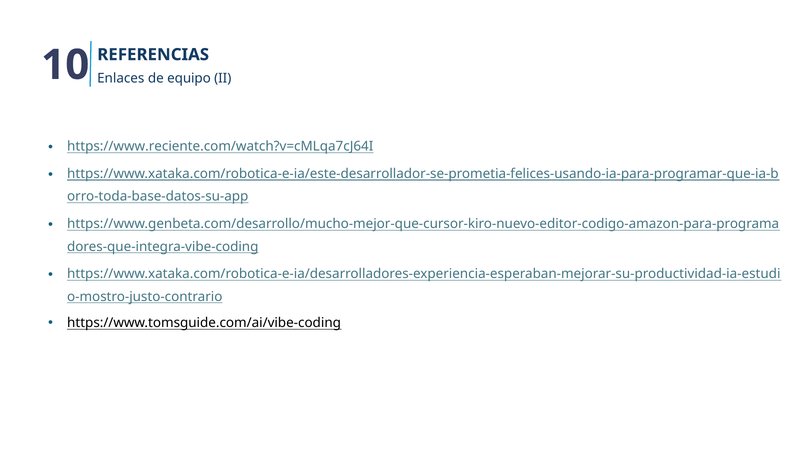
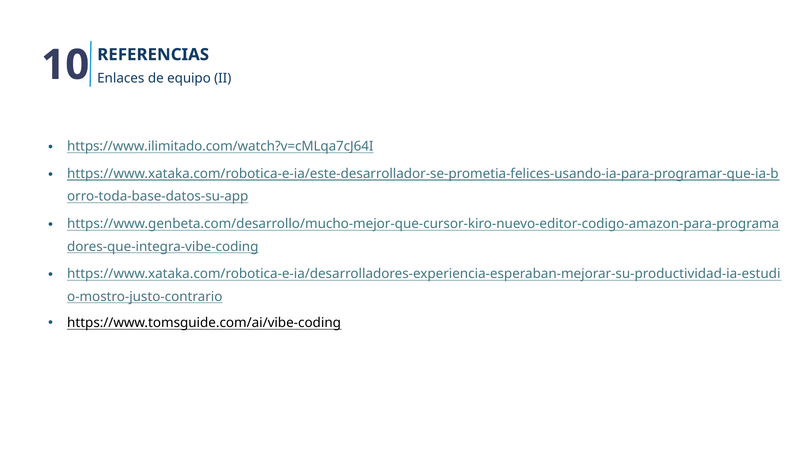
https://www.reciente.com/watch?v=cMLqa7cJ64I: https://www.reciente.com/watch?v=cMLqa7cJ64I -> https://www.ilimitado.com/watch?v=cMLqa7cJ64I (220, 146)
